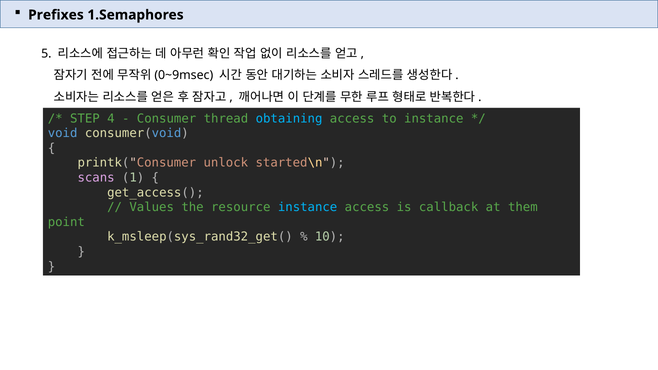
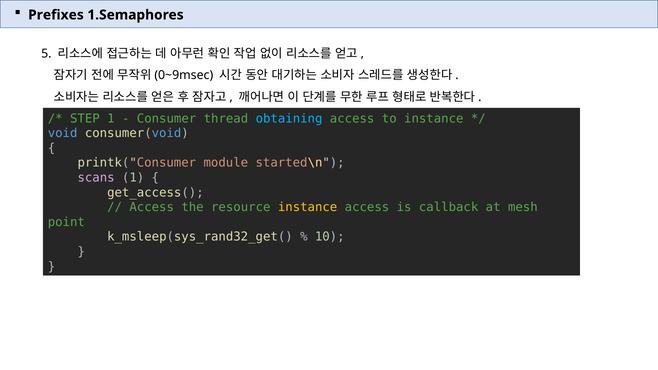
STEP 4: 4 -> 1 (111, 119)
unlock: unlock -> module (226, 163)
Values: Values -> Access (152, 207)
instance colour: light blue -> yellow (308, 207)
them: them -> mesh (523, 207)
